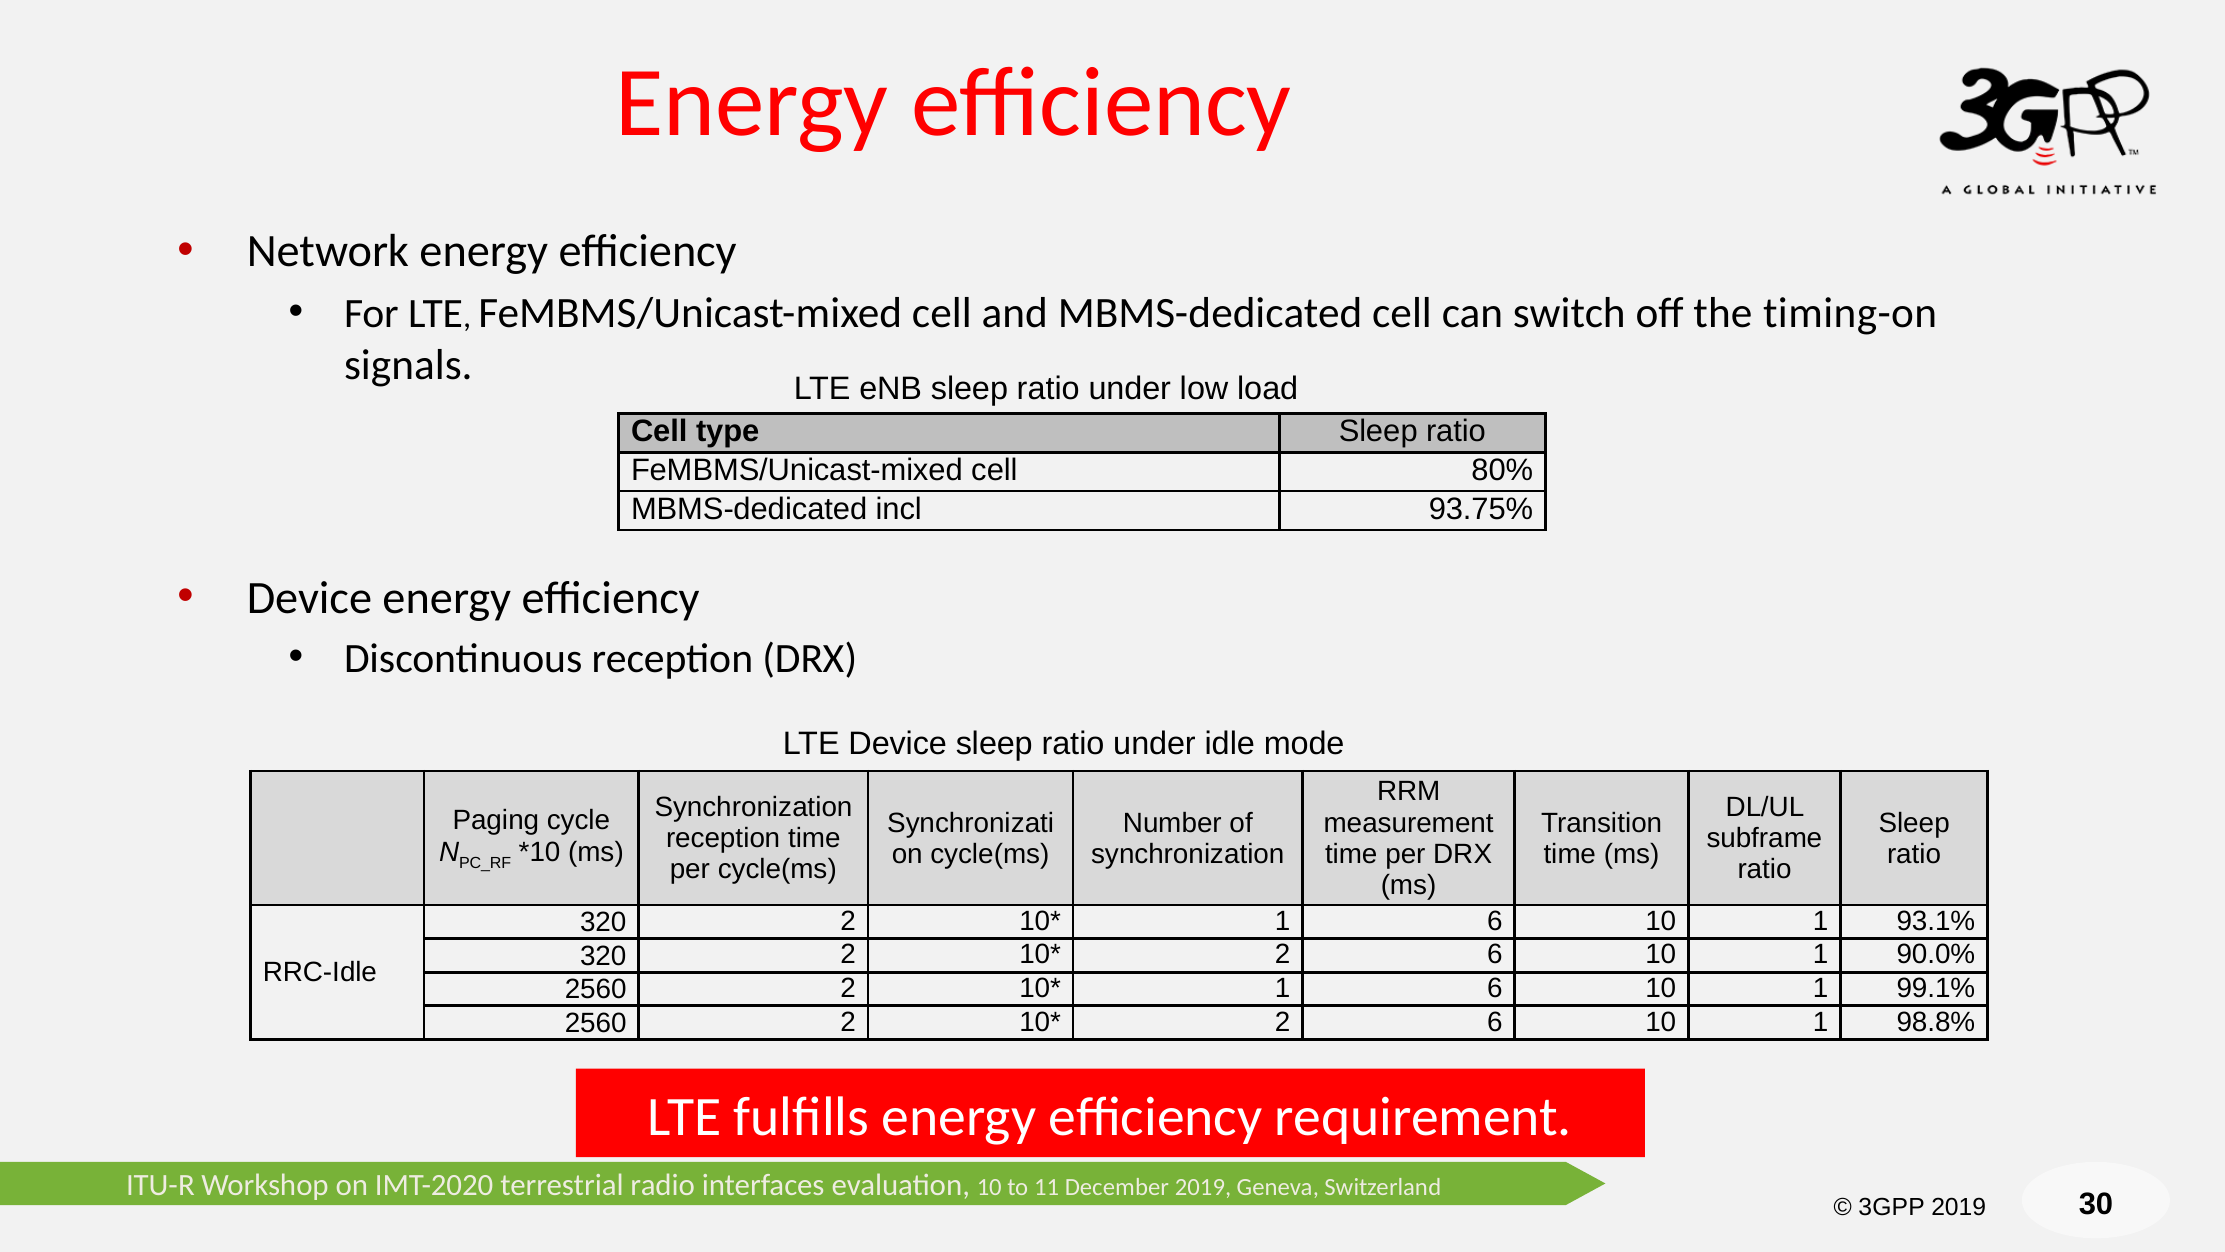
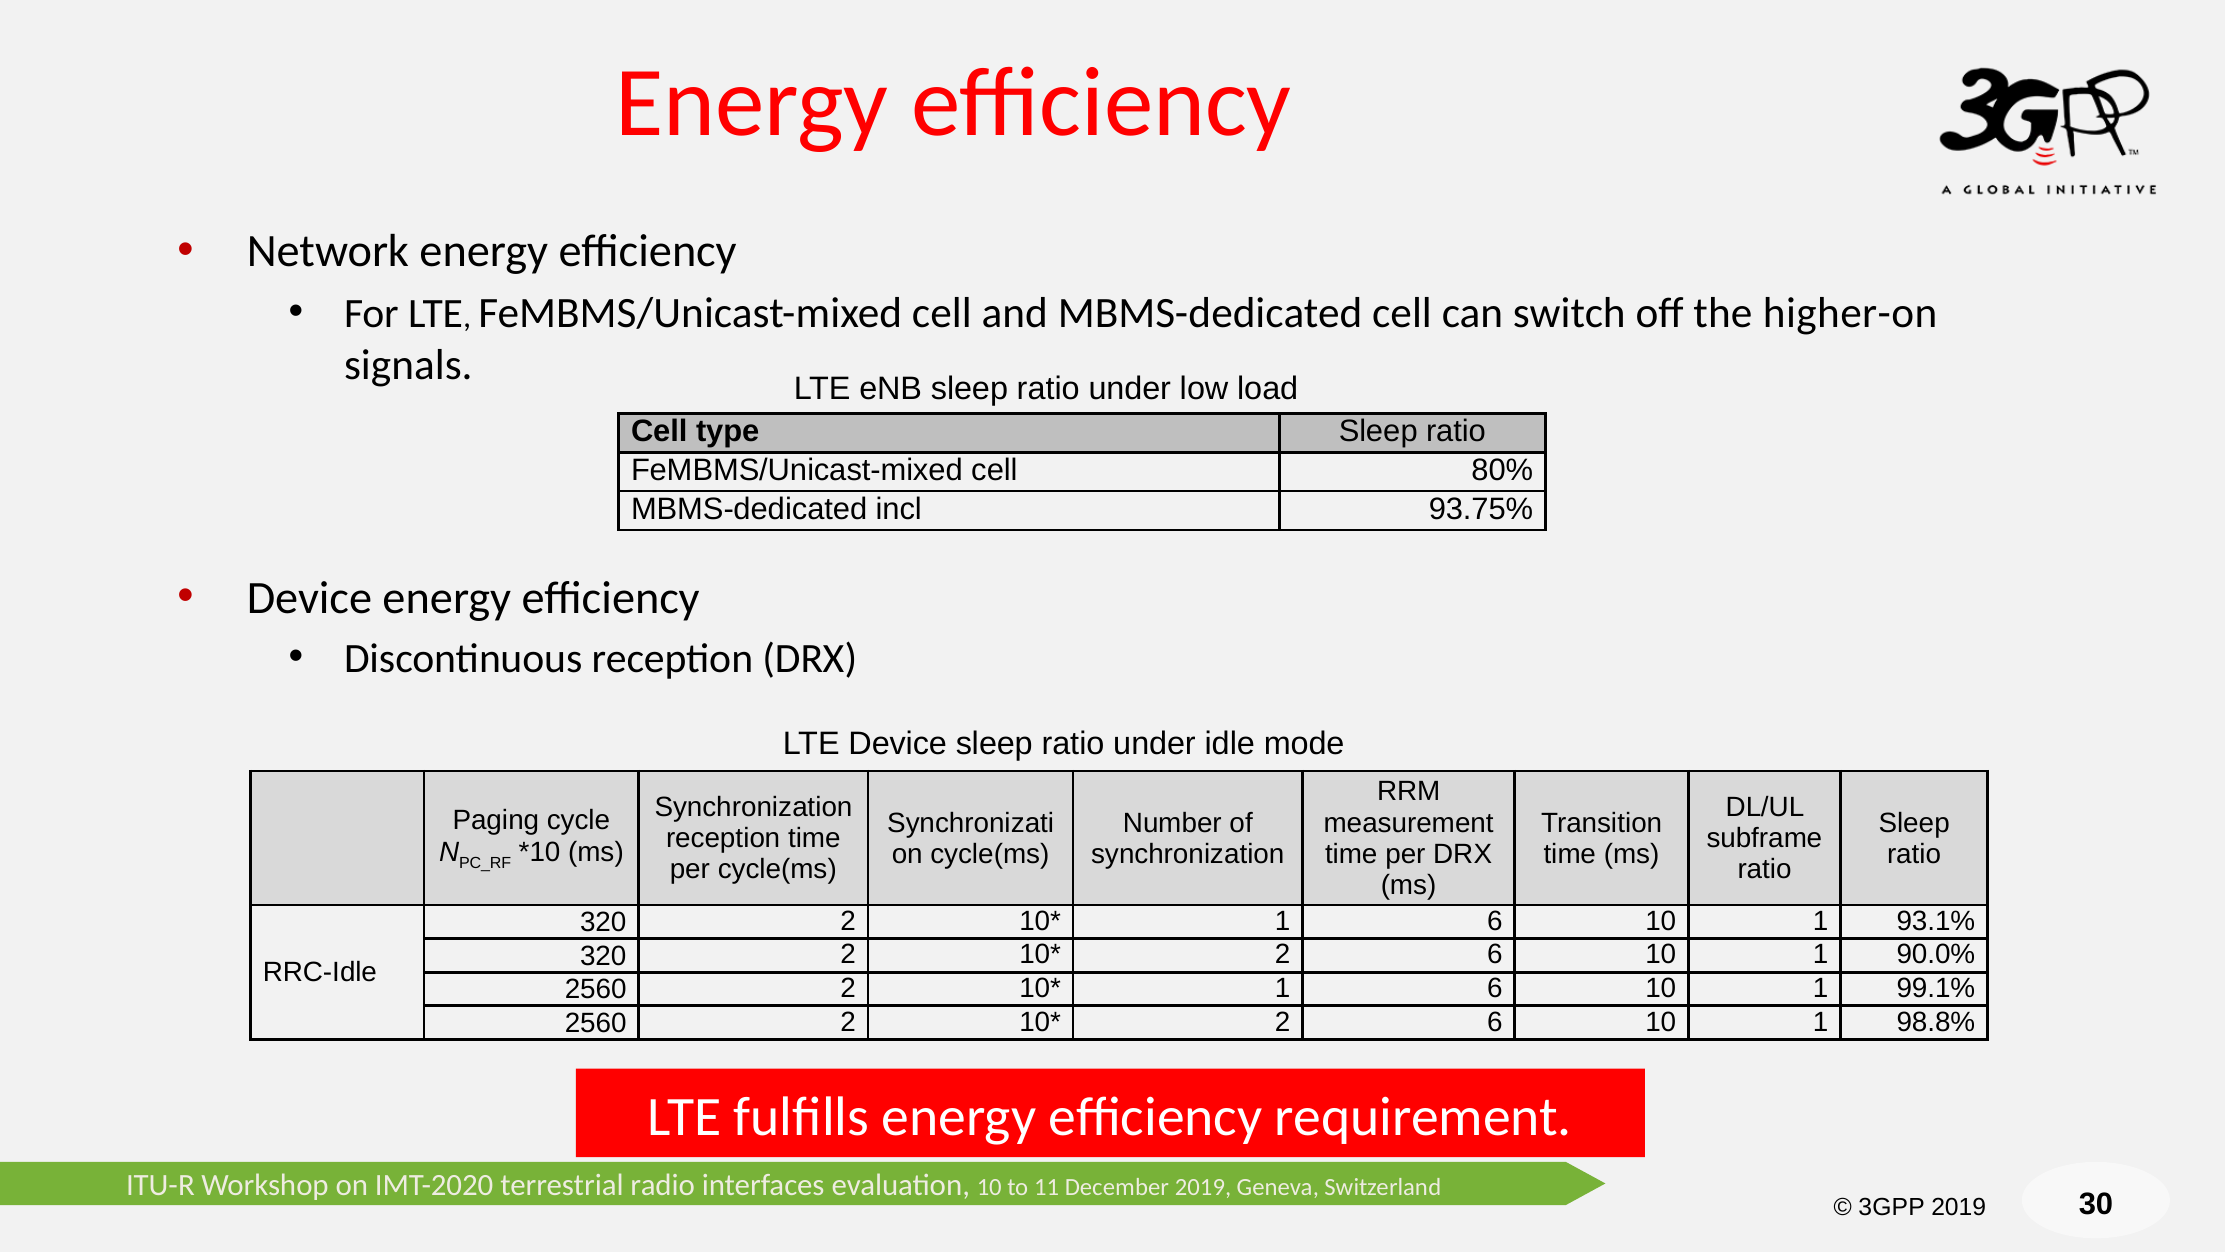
timing-on: timing-on -> higher-on (1850, 314)
